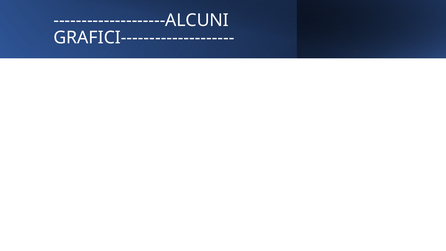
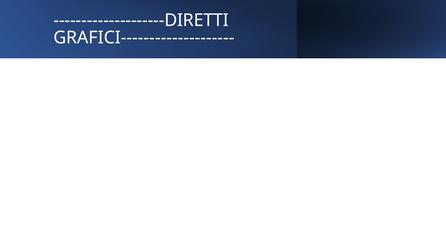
--------------------ALCUNI: --------------------ALCUNI -> --------------------DIRETTI (141, 20)
